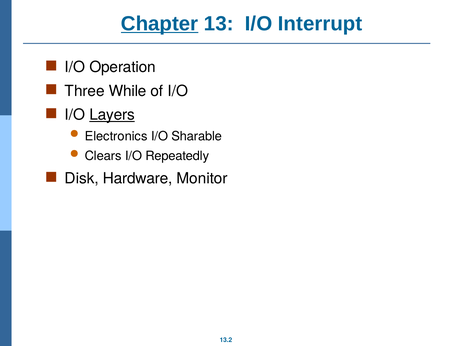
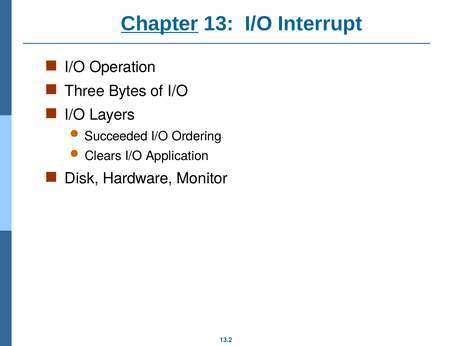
While: While -> Bytes (128, 91)
Layers underline: present -> none (112, 115)
Electronics: Electronics -> Succeeded (116, 136)
Sharable: Sharable -> Ordering (197, 136)
Repeatedly: Repeatedly -> Application (177, 156)
